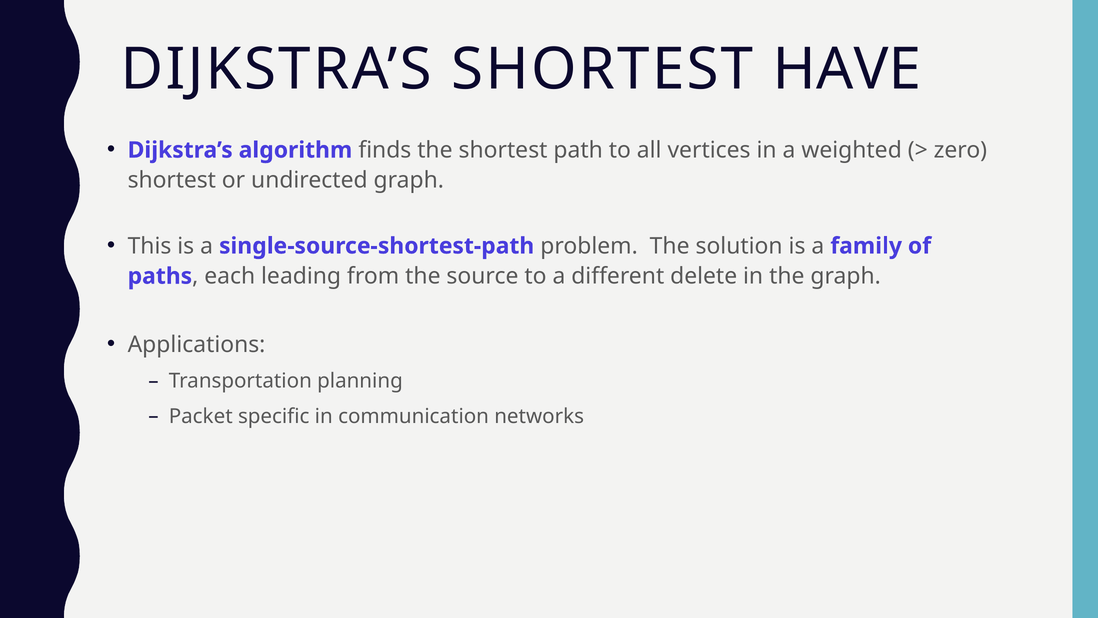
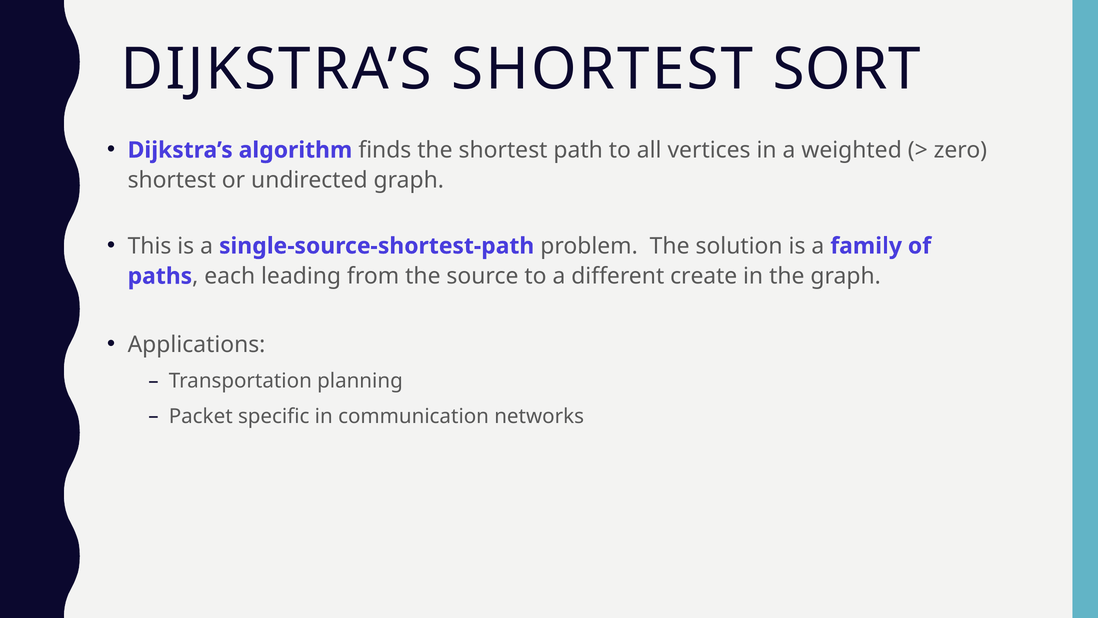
HAVE: HAVE -> SORT (847, 70)
delete: delete -> create (704, 276)
